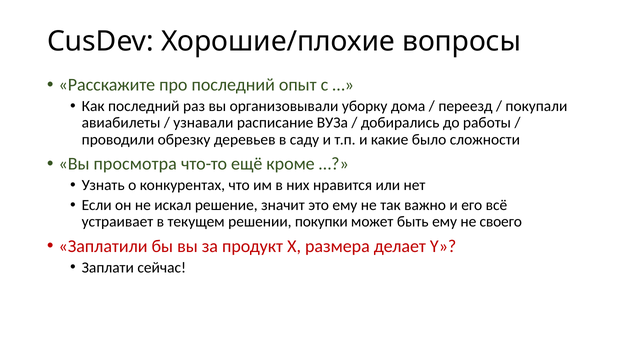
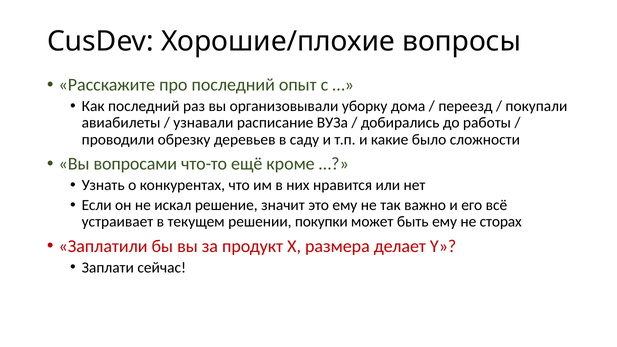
просмотра: просмотра -> вопросами (135, 164)
своего: своего -> сторах (501, 222)
